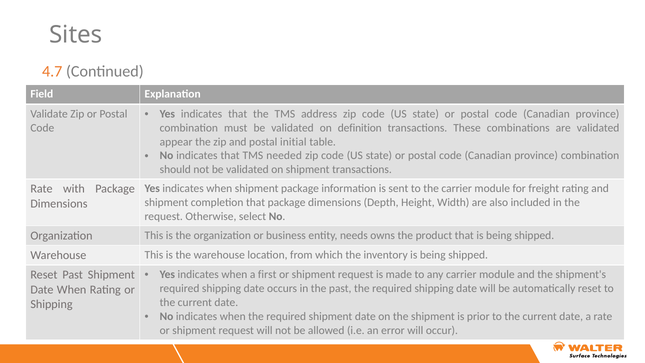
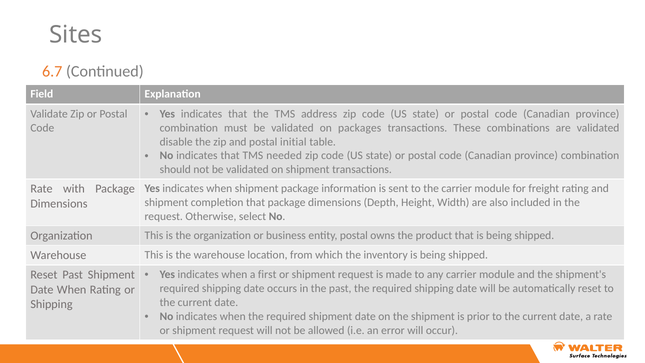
4.7: 4.7 -> 6.7 (52, 72)
definition: definition -> packages (360, 128)
appear: appear -> disable (176, 142)
entity needs: needs -> postal (354, 235)
